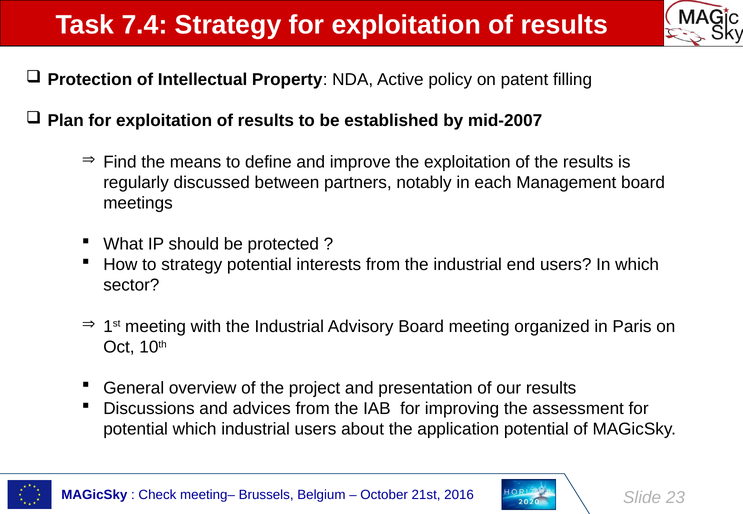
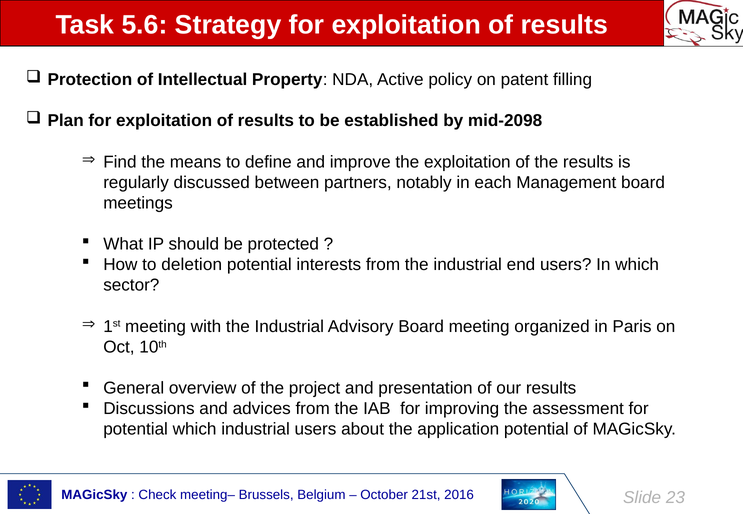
7.4: 7.4 -> 5.6 (145, 25)
mid-2007: mid-2007 -> mid-2098 (505, 121)
to strategy: strategy -> deletion (192, 265)
